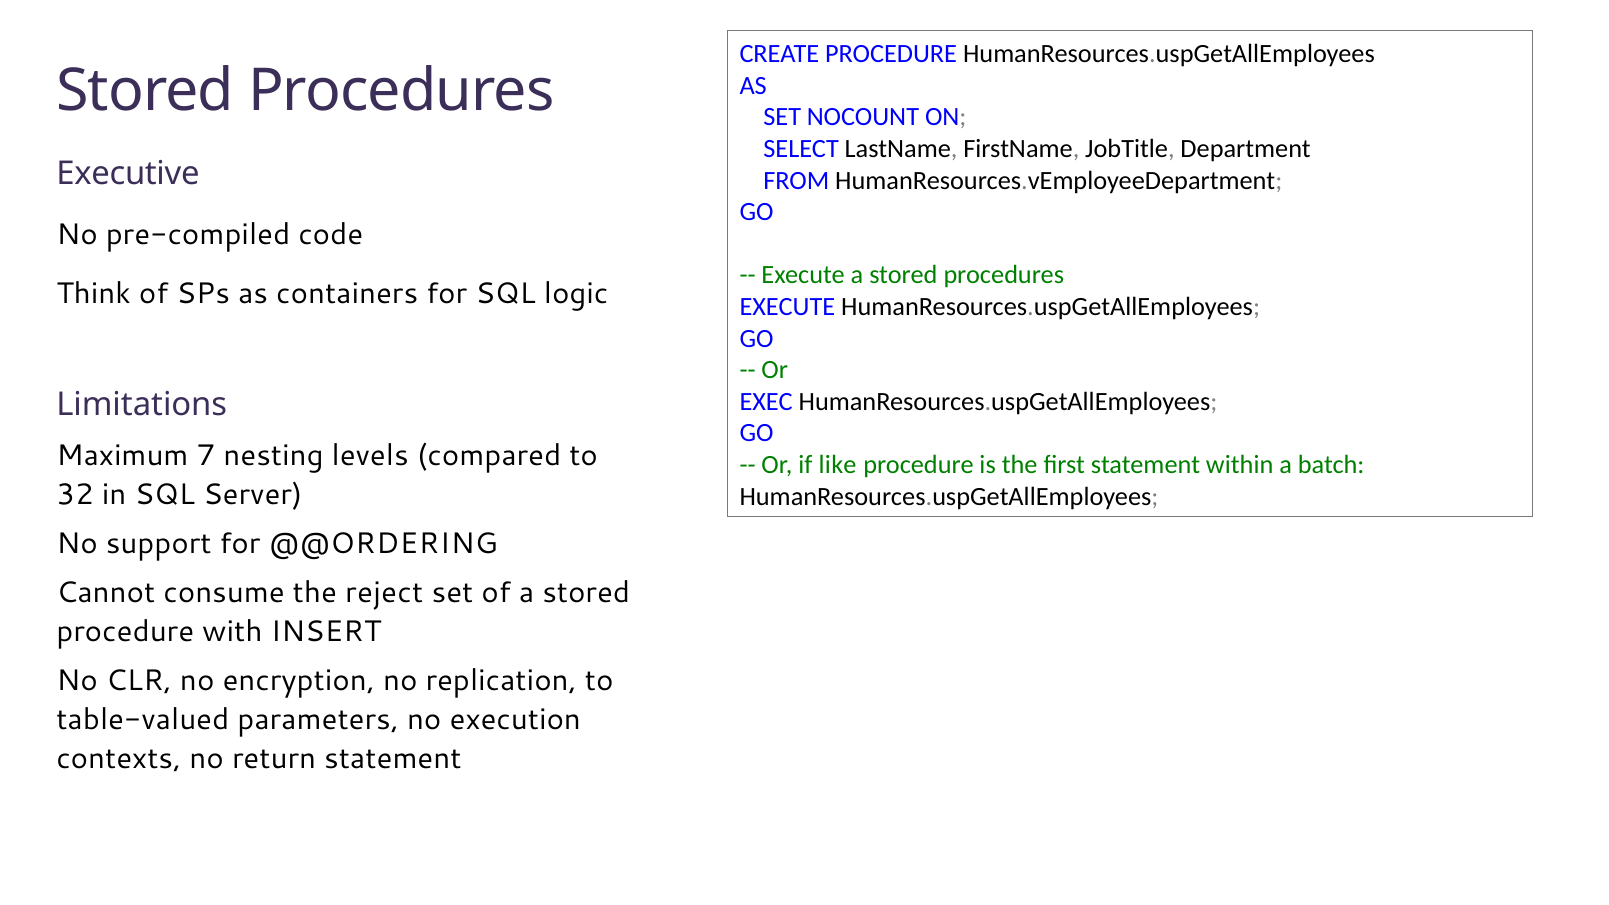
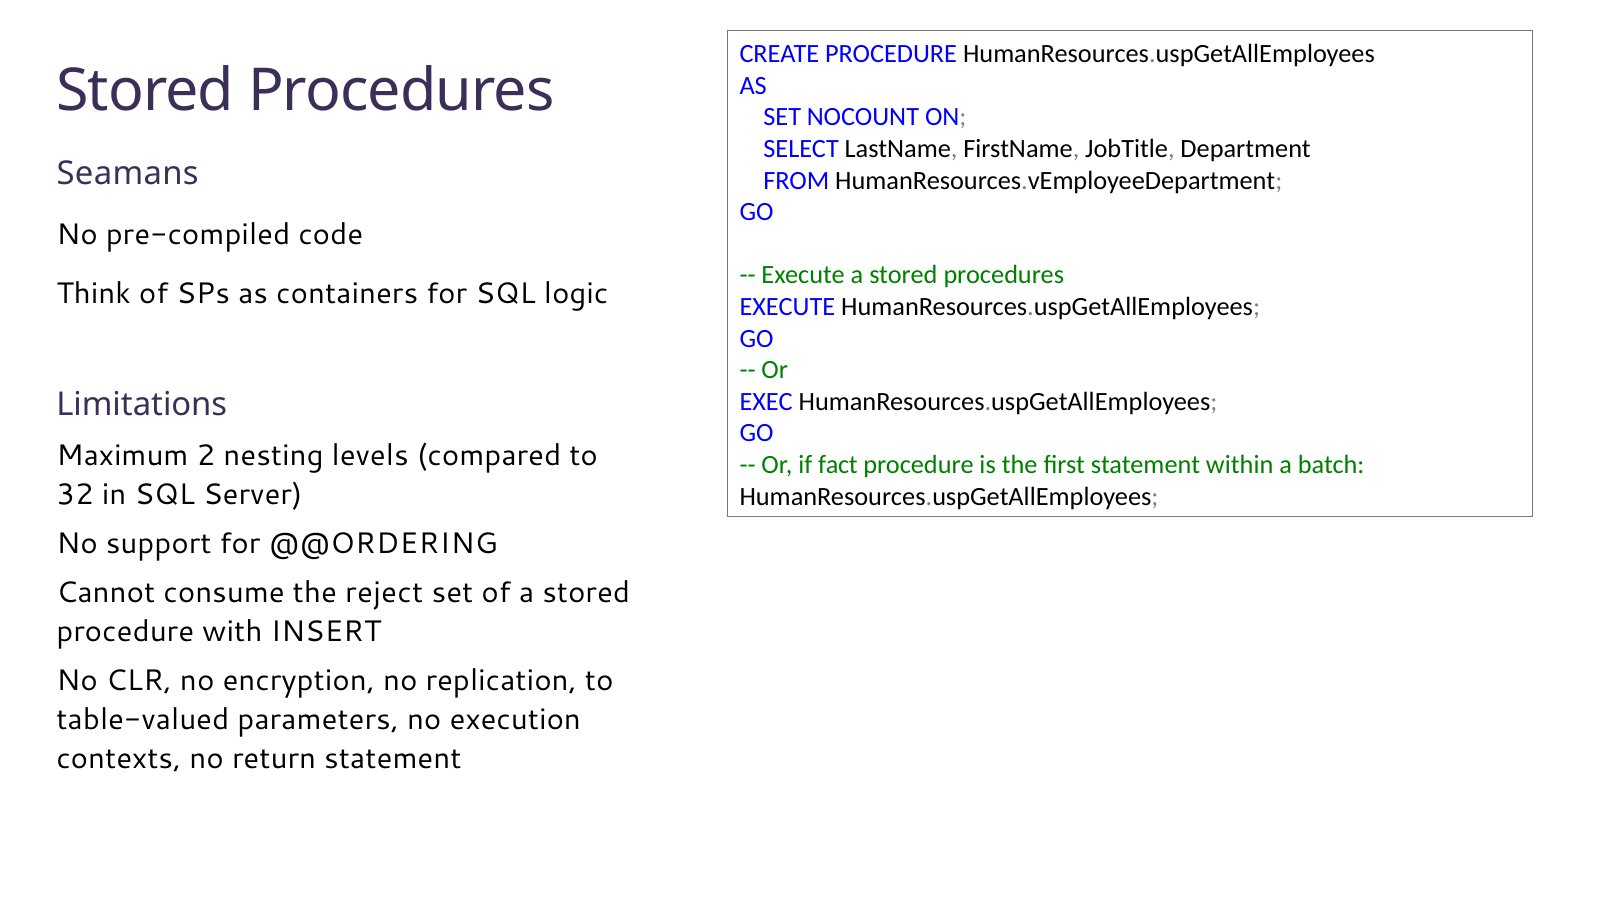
Executive: Executive -> Seamans (128, 174)
7: 7 -> 2 (206, 456)
like: like -> fact (838, 465)
